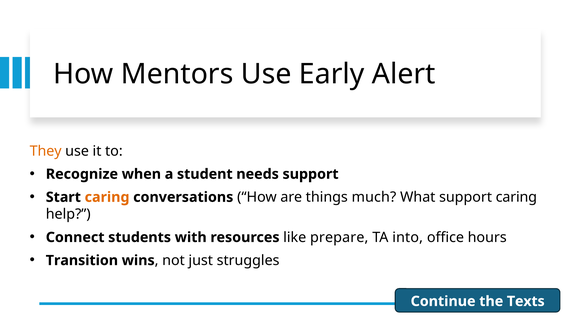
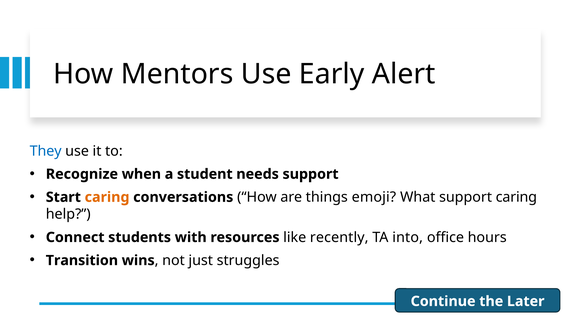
They colour: orange -> blue (46, 151)
much: much -> emoji (374, 197)
prepare: prepare -> recently (339, 237)
Texts: Texts -> Later (526, 301)
